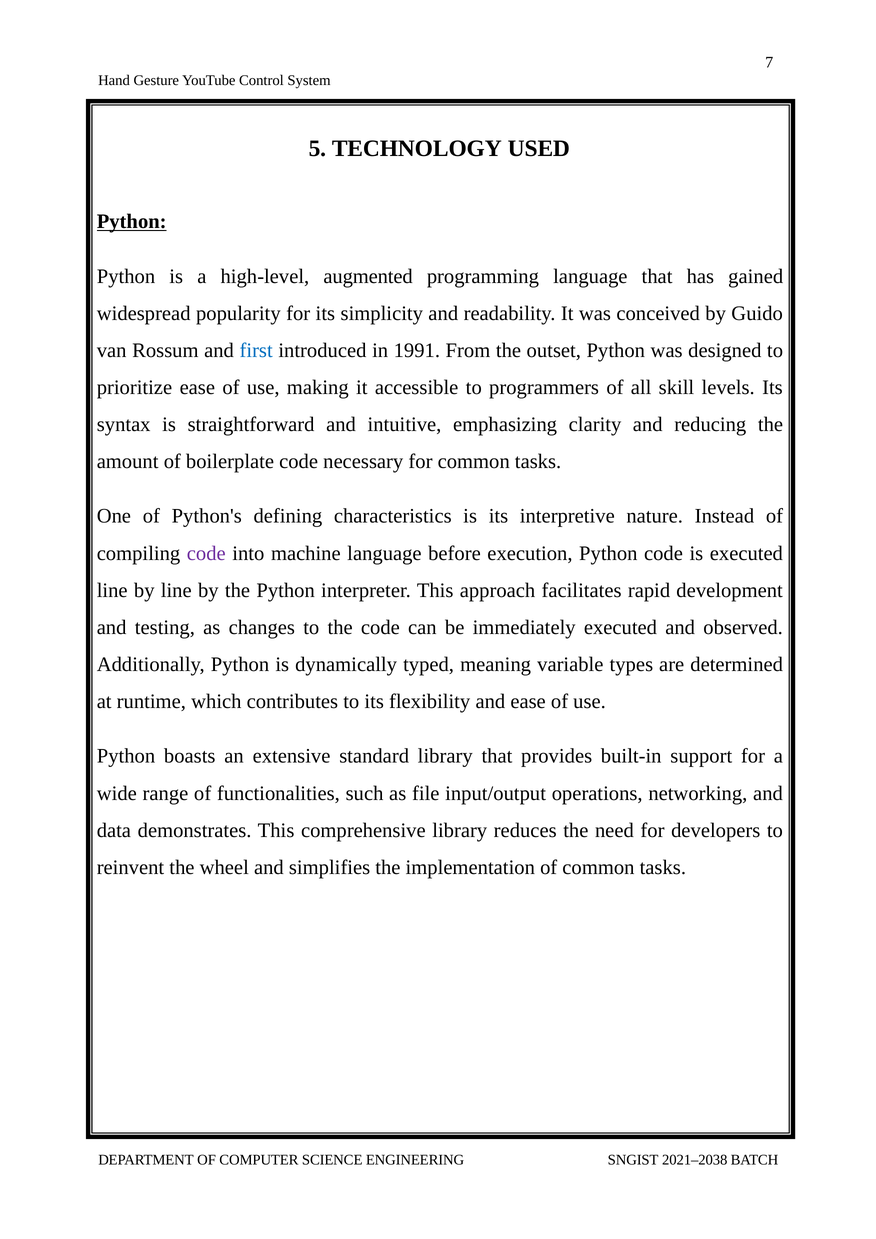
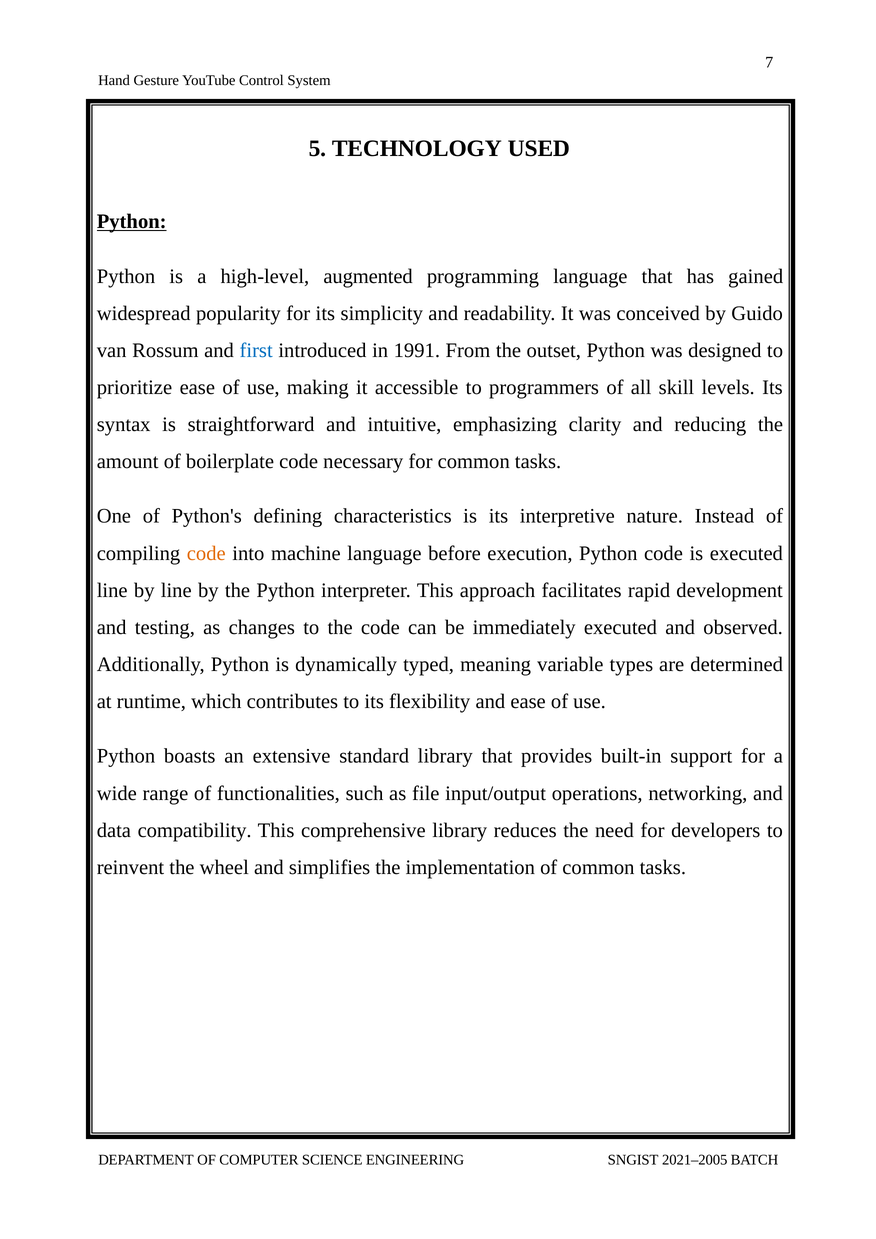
code colour: purple -> orange (206, 553)
demonstrates: demonstrates -> compatibility (195, 830)
2021–2038: 2021–2038 -> 2021–2005 (695, 1159)
